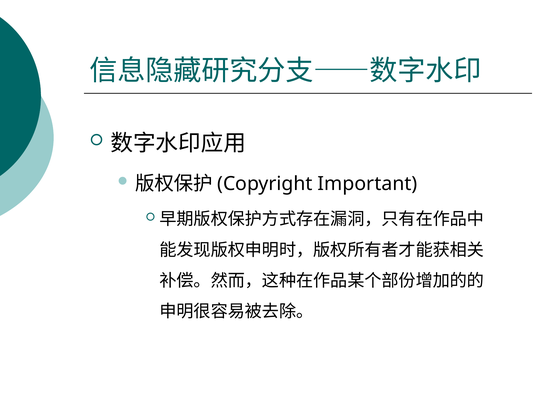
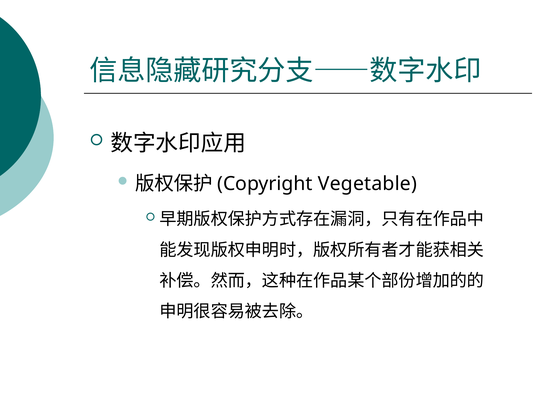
Important: Important -> Vegetable (367, 184)
